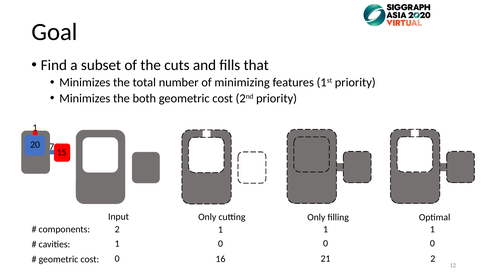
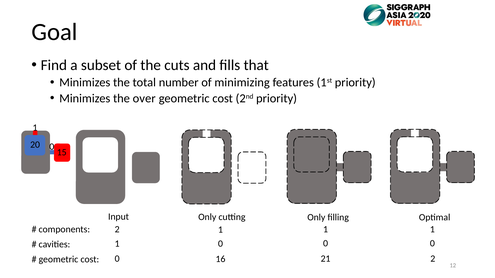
both: both -> over (144, 99)
20 7: 7 -> 0 (52, 147)
